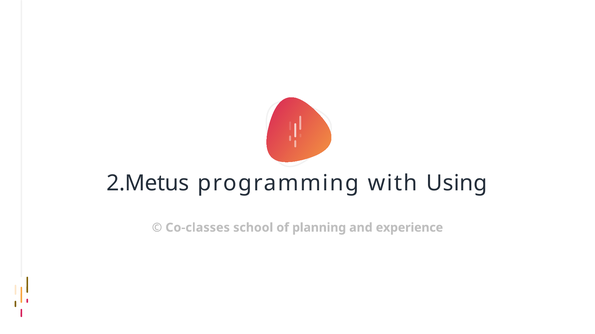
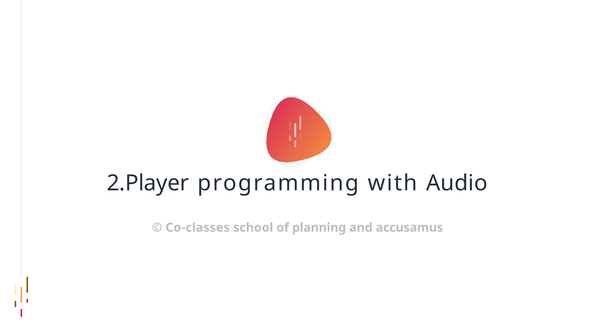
2.Metus: 2.Metus -> 2.Player (148, 183)
Using: Using -> Audio (457, 183)
experience: experience -> accusamus (409, 228)
